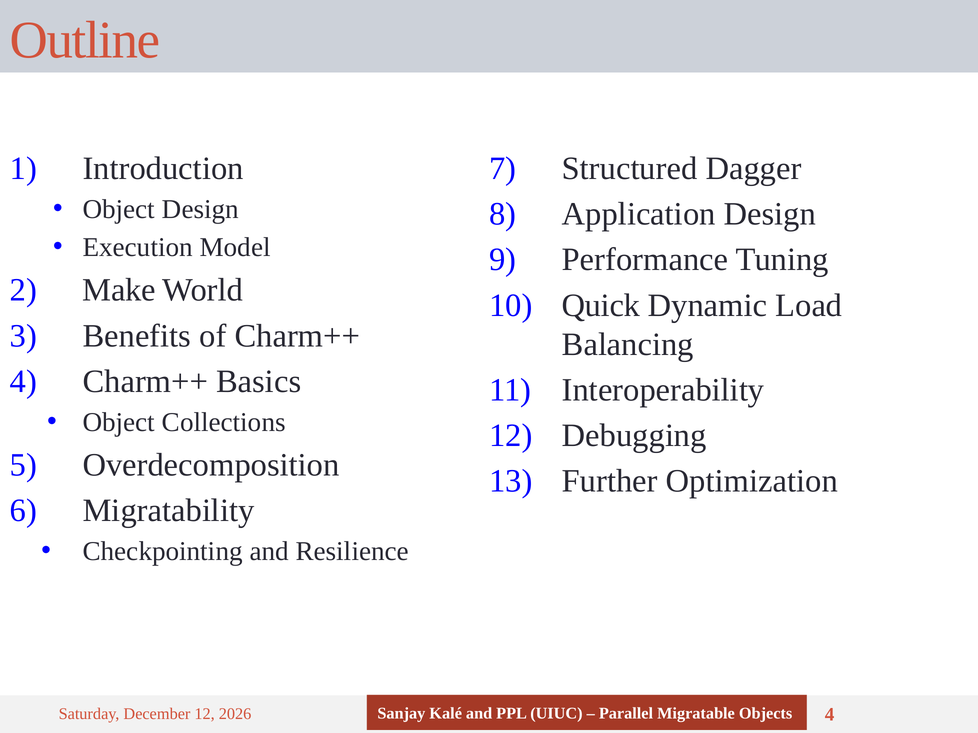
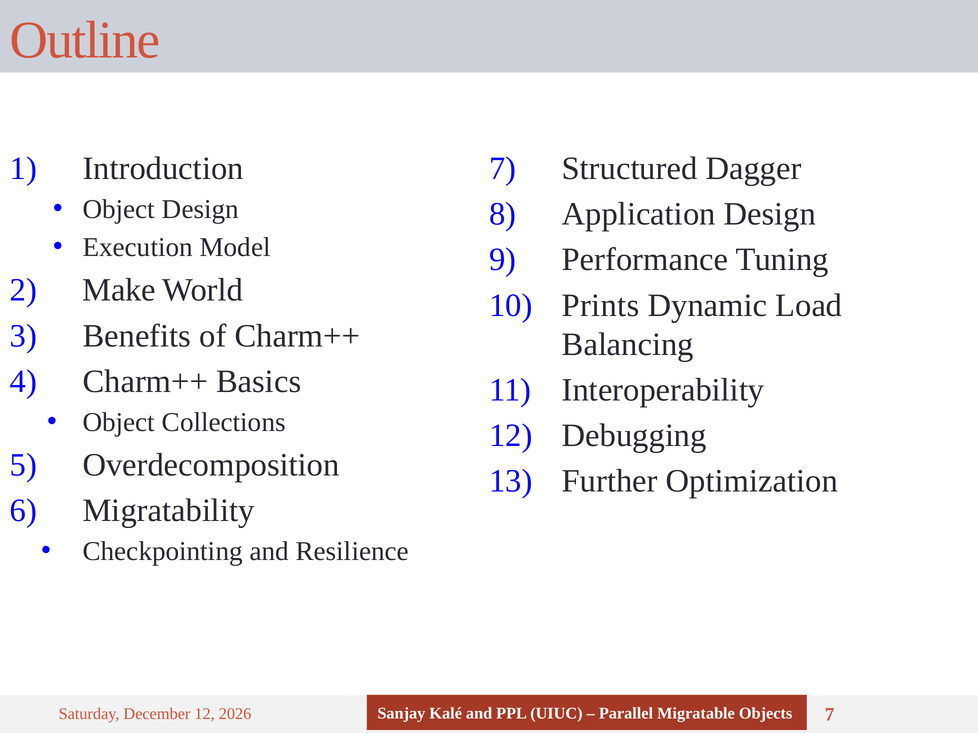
Quick: Quick -> Prints (601, 306)
4: 4 -> 7 (830, 715)
